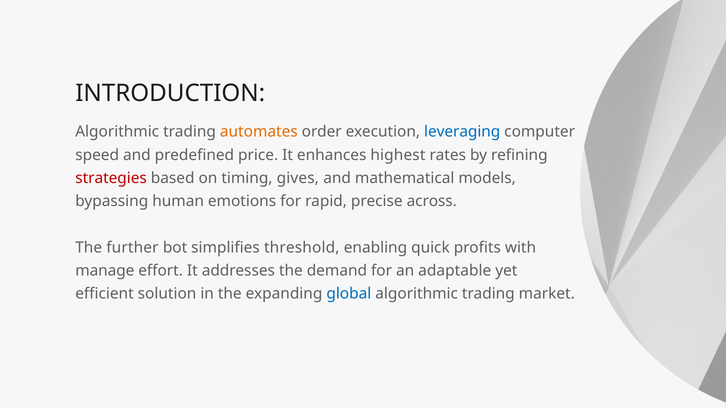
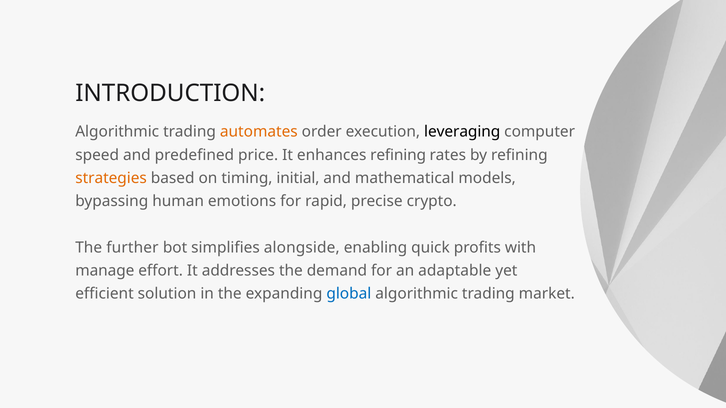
leveraging colour: blue -> black (462, 132)
enhances highest: highest -> refining (398, 155)
strategies colour: red -> orange (111, 178)
gives: gives -> initial (298, 178)
across: across -> crypto (432, 201)
threshold: threshold -> alongside (302, 248)
